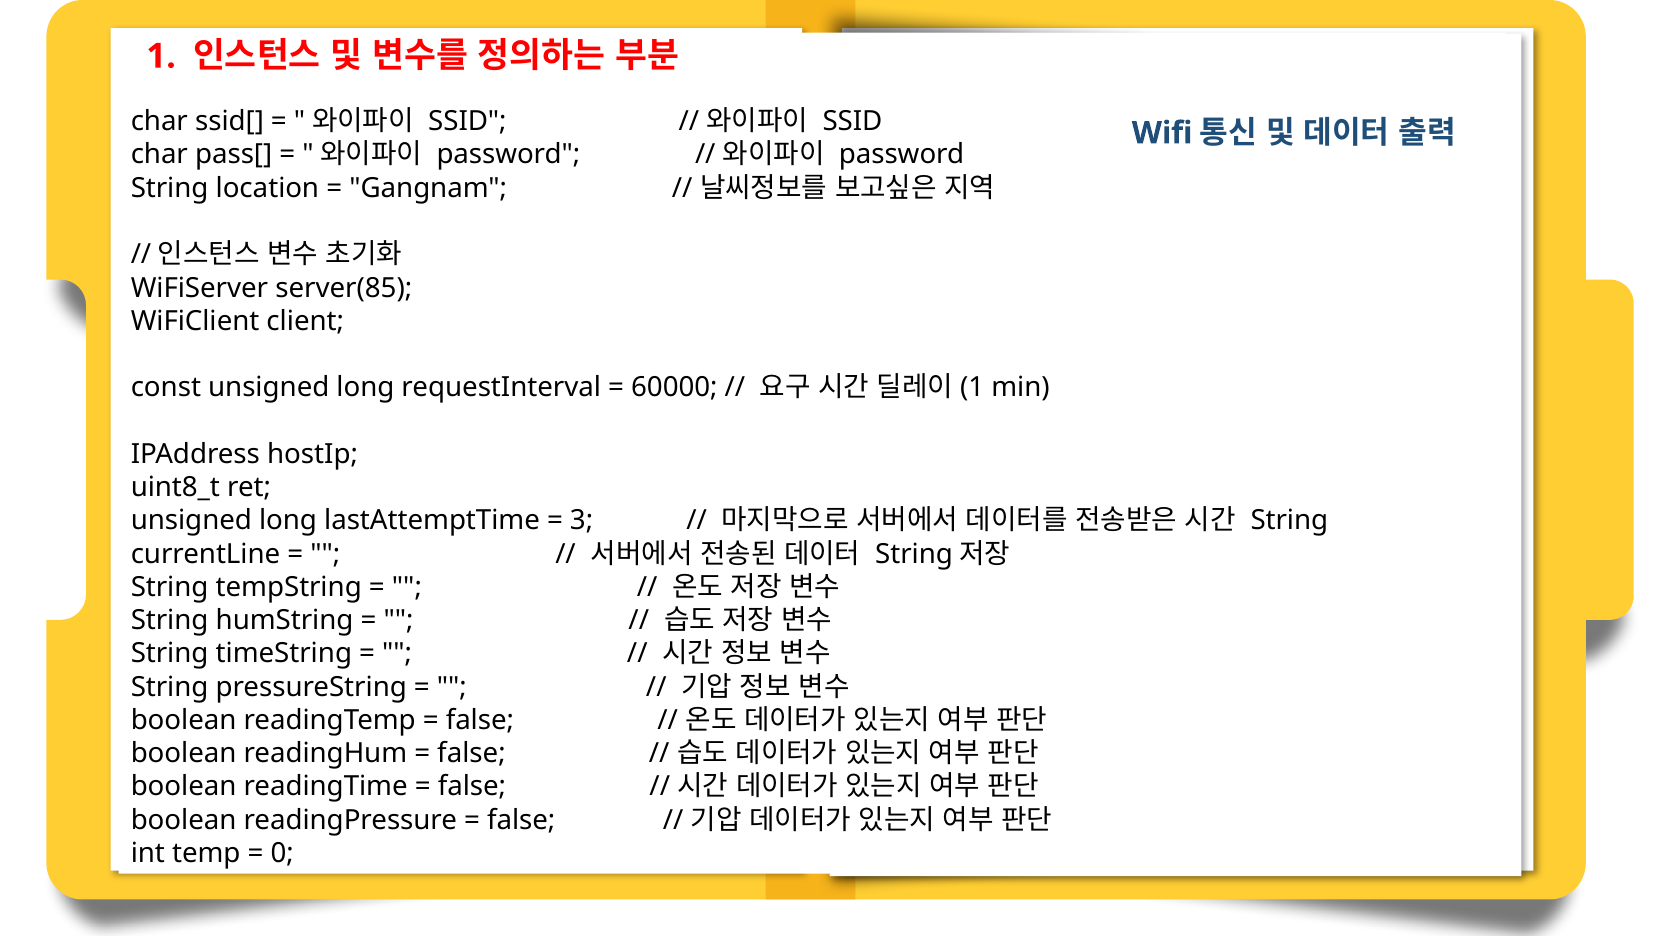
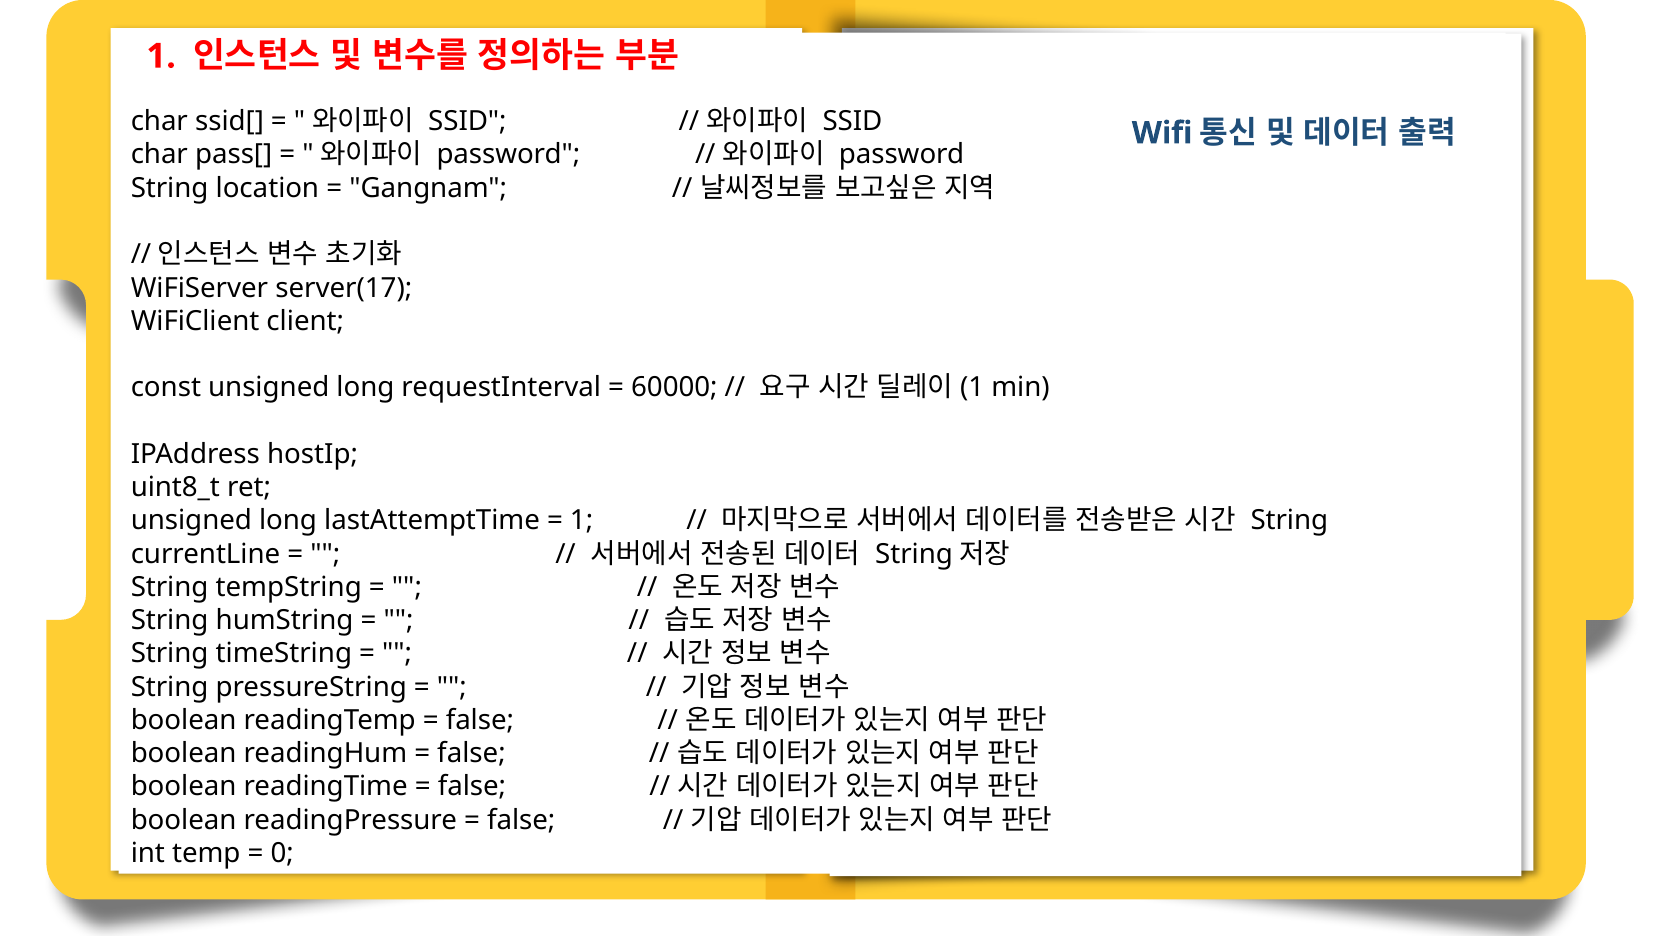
server(85: server(85 -> server(17 (344, 288)
3: 3 -> 1 (582, 521)
